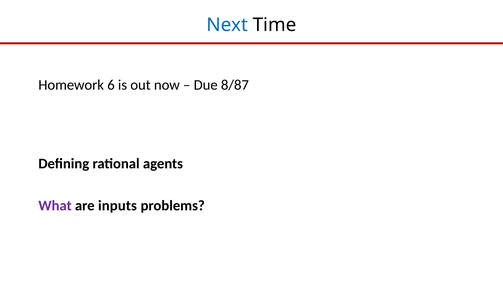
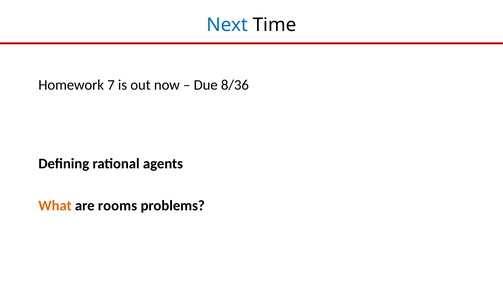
6: 6 -> 7 (111, 85)
8/87: 8/87 -> 8/36 (235, 85)
What colour: purple -> orange (55, 206)
inputs: inputs -> rooms (118, 206)
